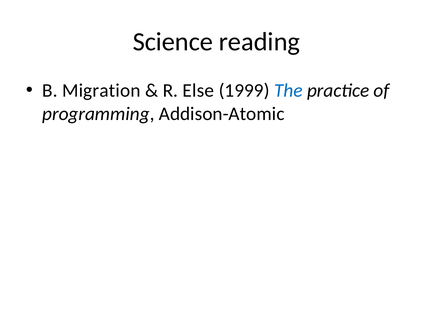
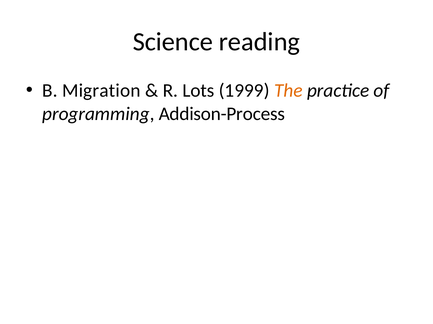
Else: Else -> Lots (198, 91)
The colour: blue -> orange (288, 91)
Addison-Atomic: Addison-Atomic -> Addison-Process (222, 114)
